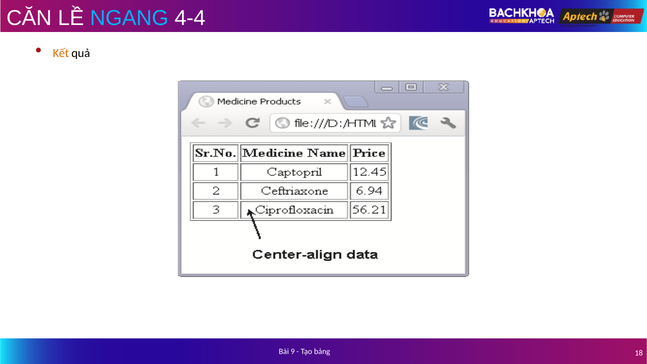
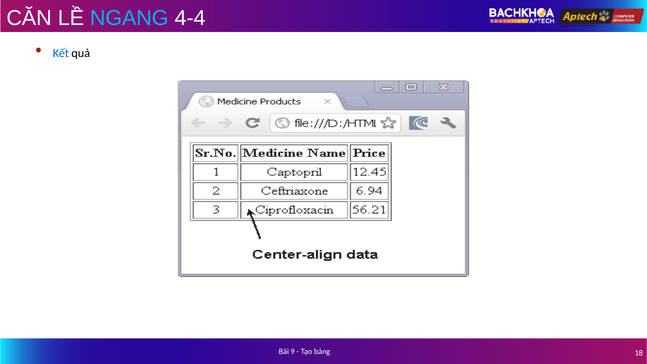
Kết colour: orange -> blue (61, 53)
